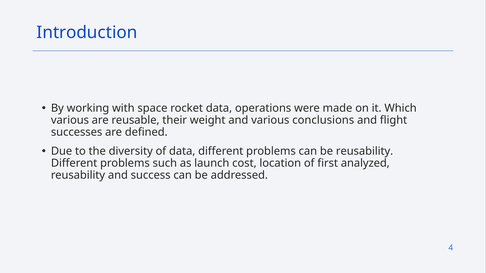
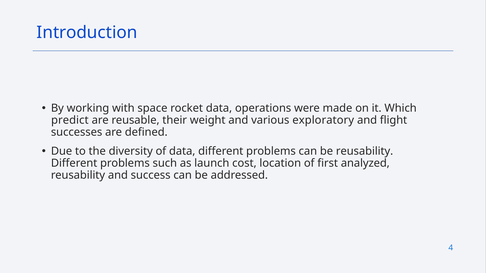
various: various -> predict (70, 120)
conclusions: conclusions -> exploratory (323, 120)
